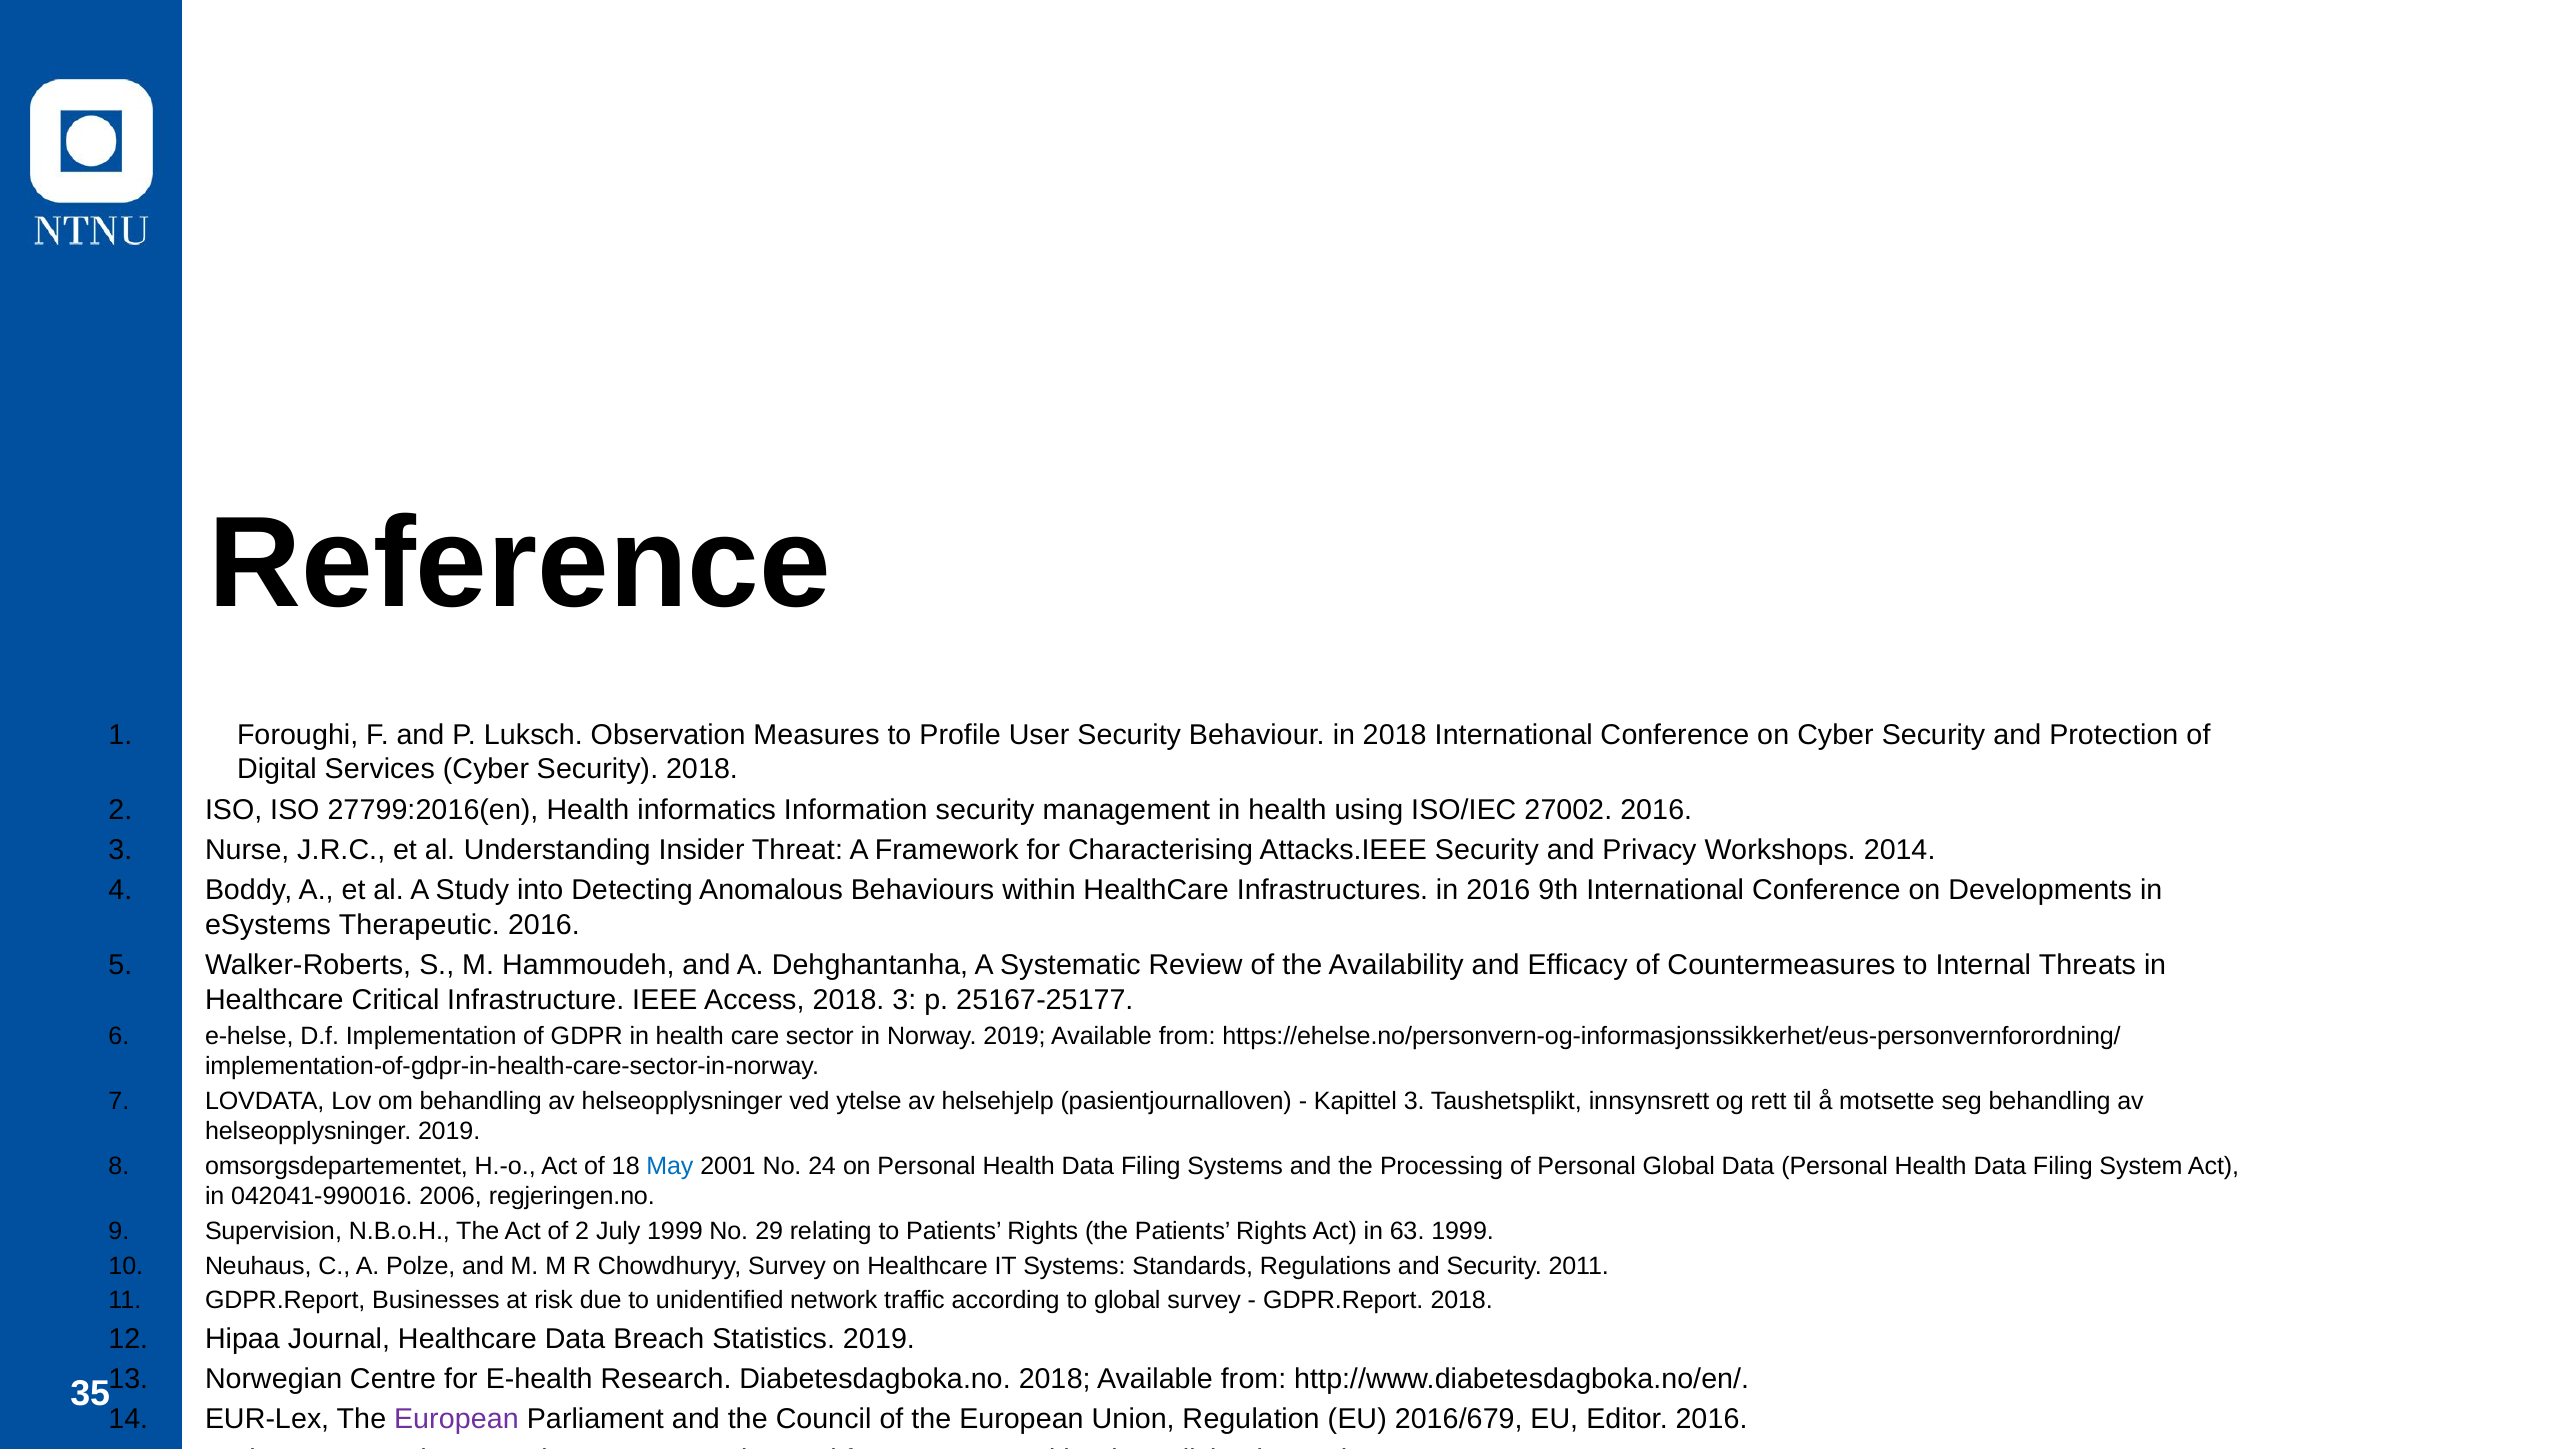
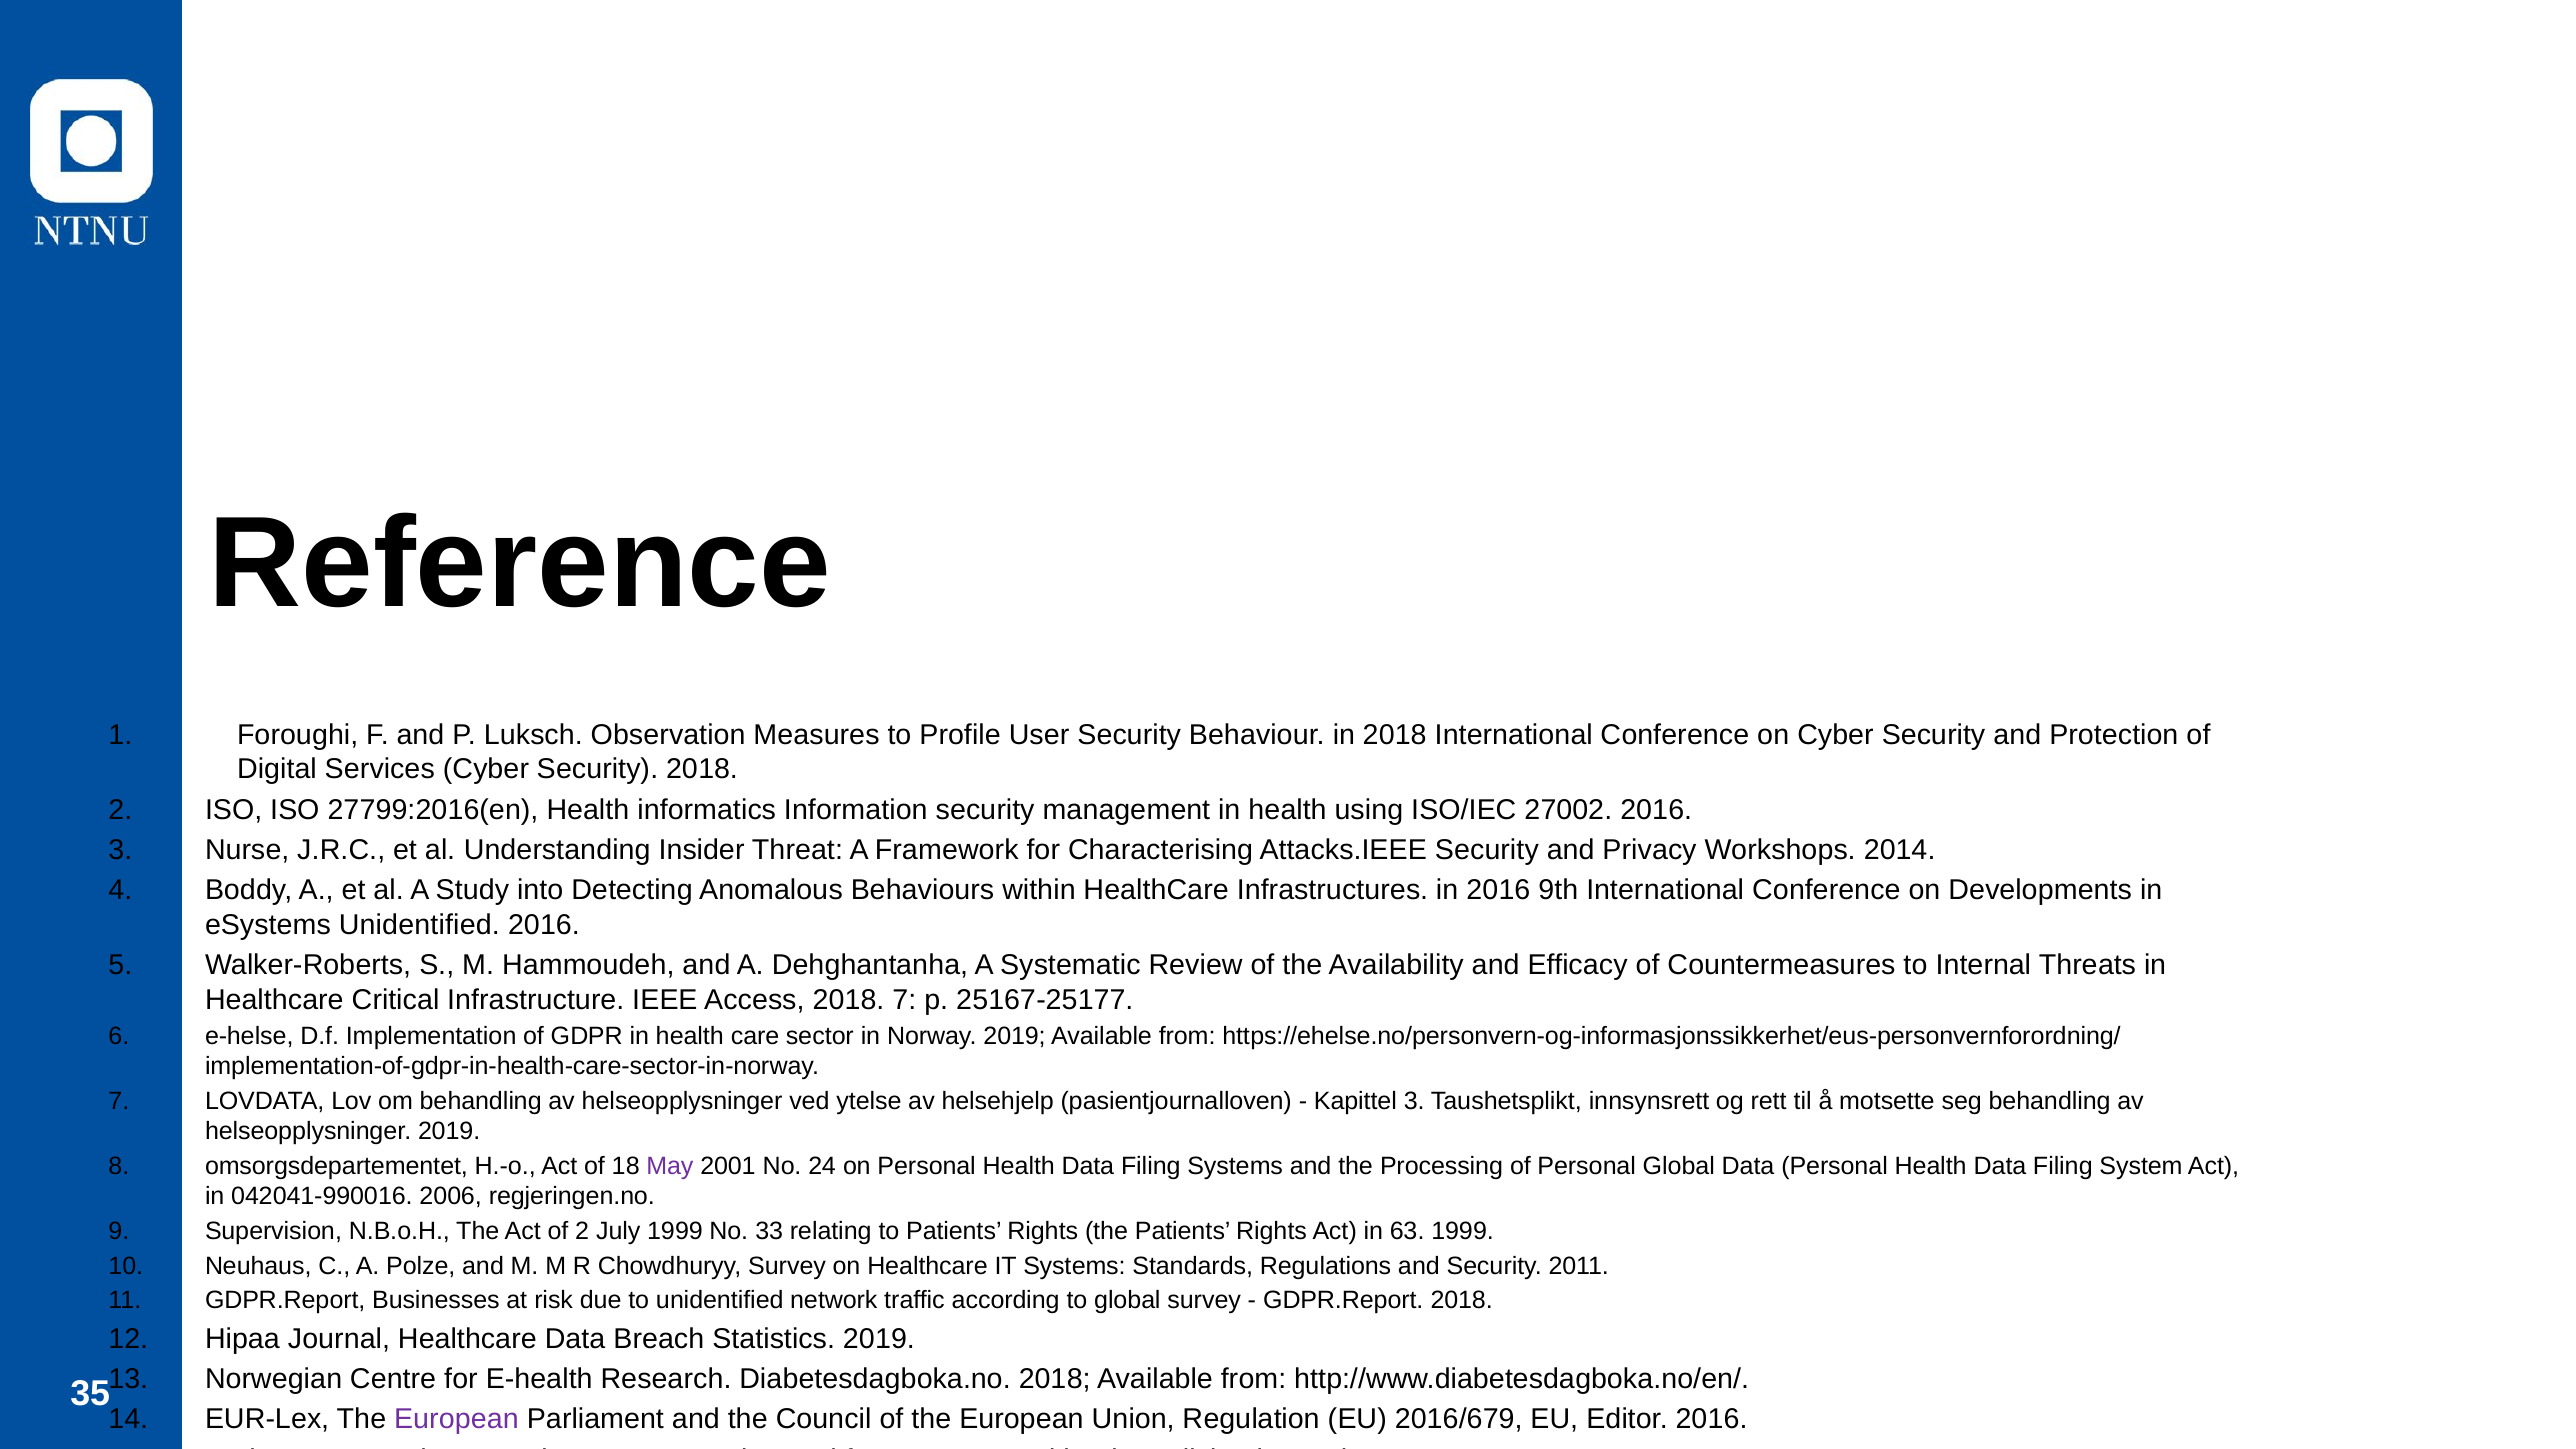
eSystems Therapeutic: Therapeutic -> Unidentified (419, 925)
2018 3: 3 -> 7 (904, 1000)
May colour: blue -> purple (670, 1166)
29: 29 -> 33 (769, 1231)
